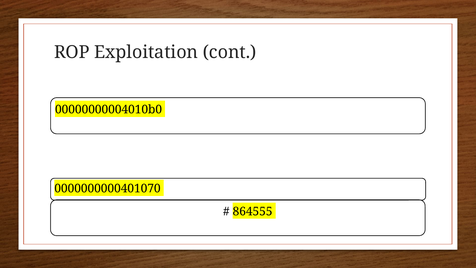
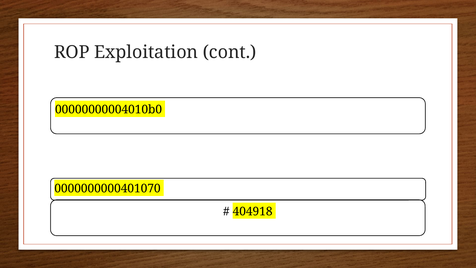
864555: 864555 -> 404918 (253, 211)
